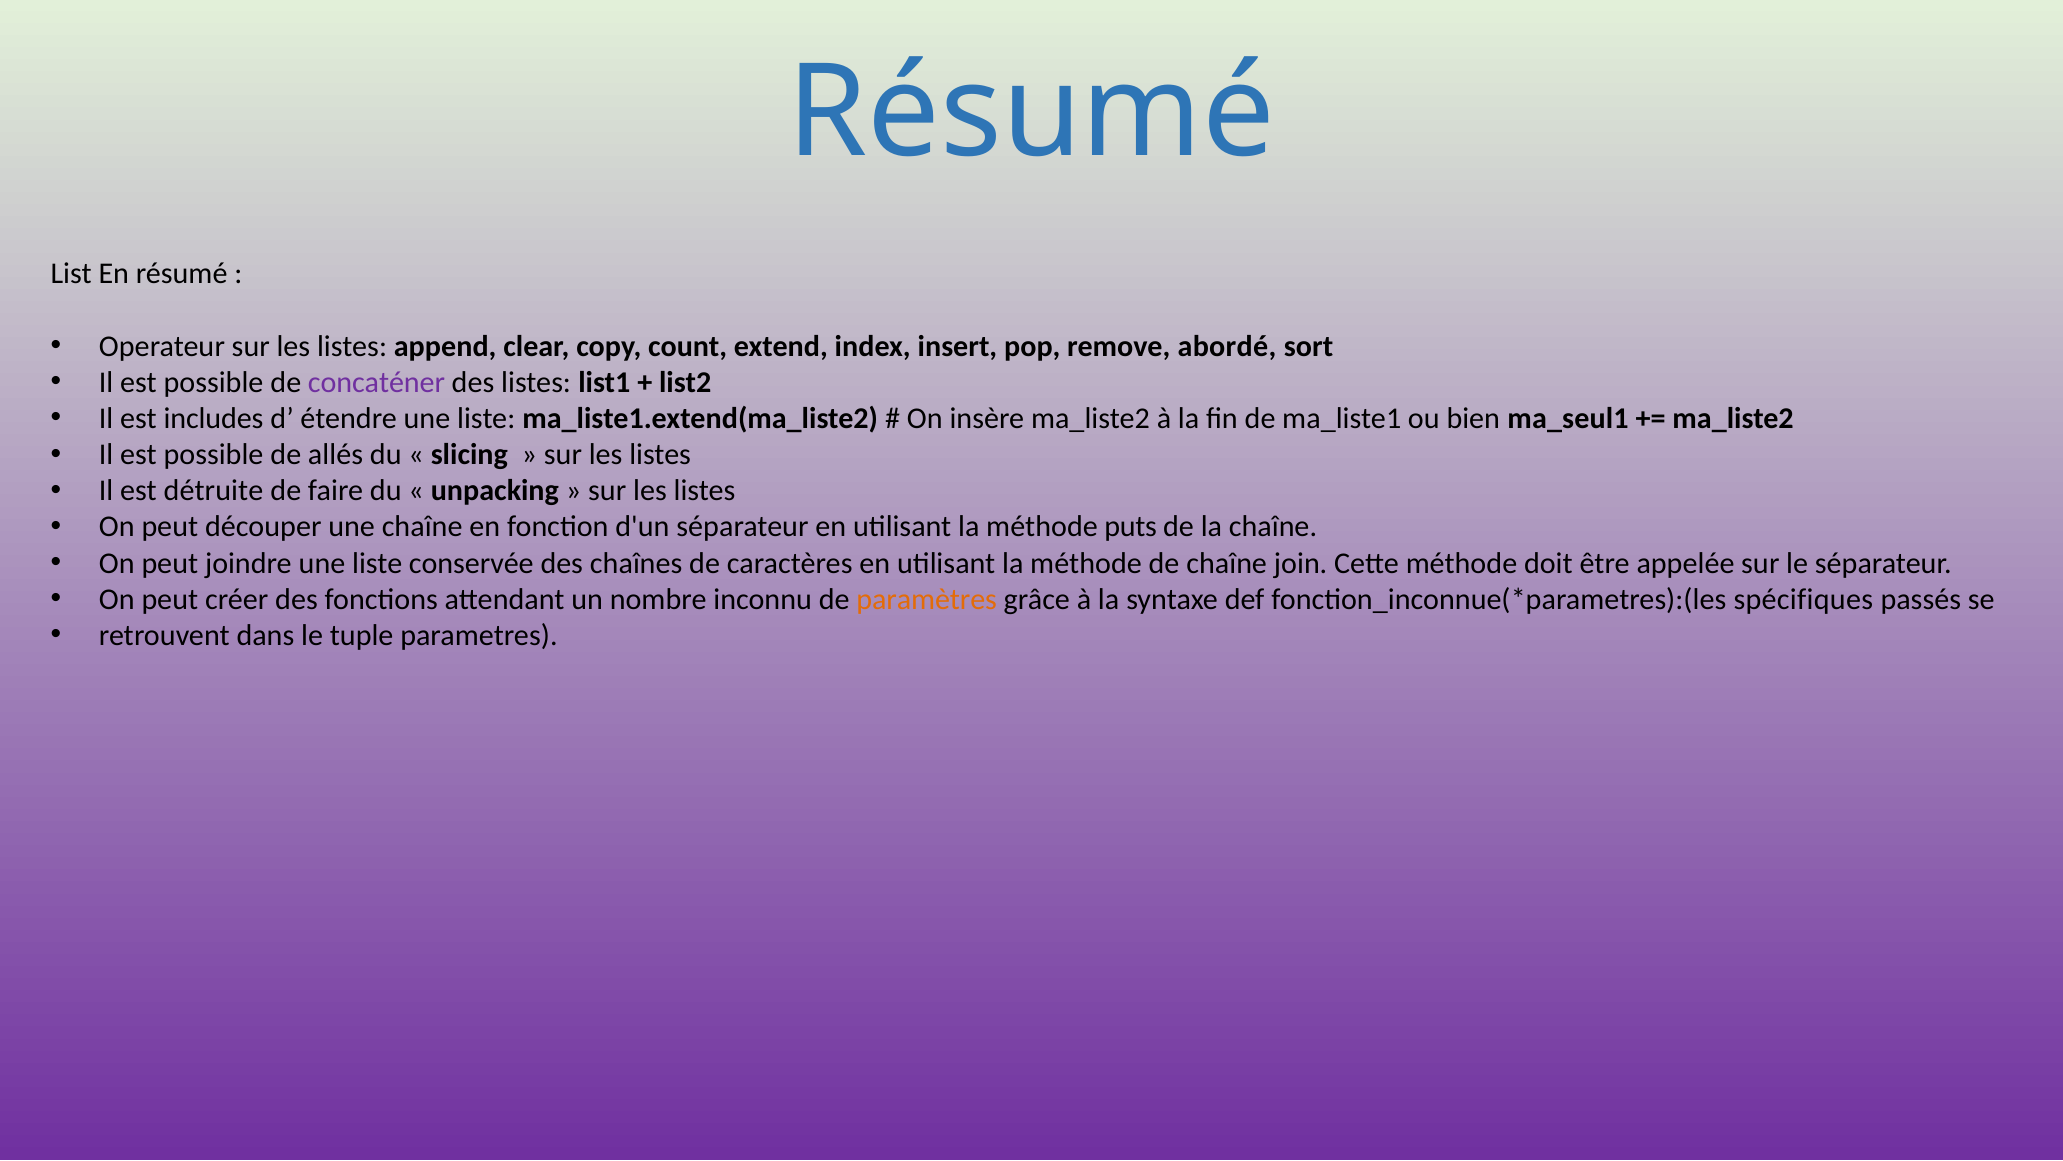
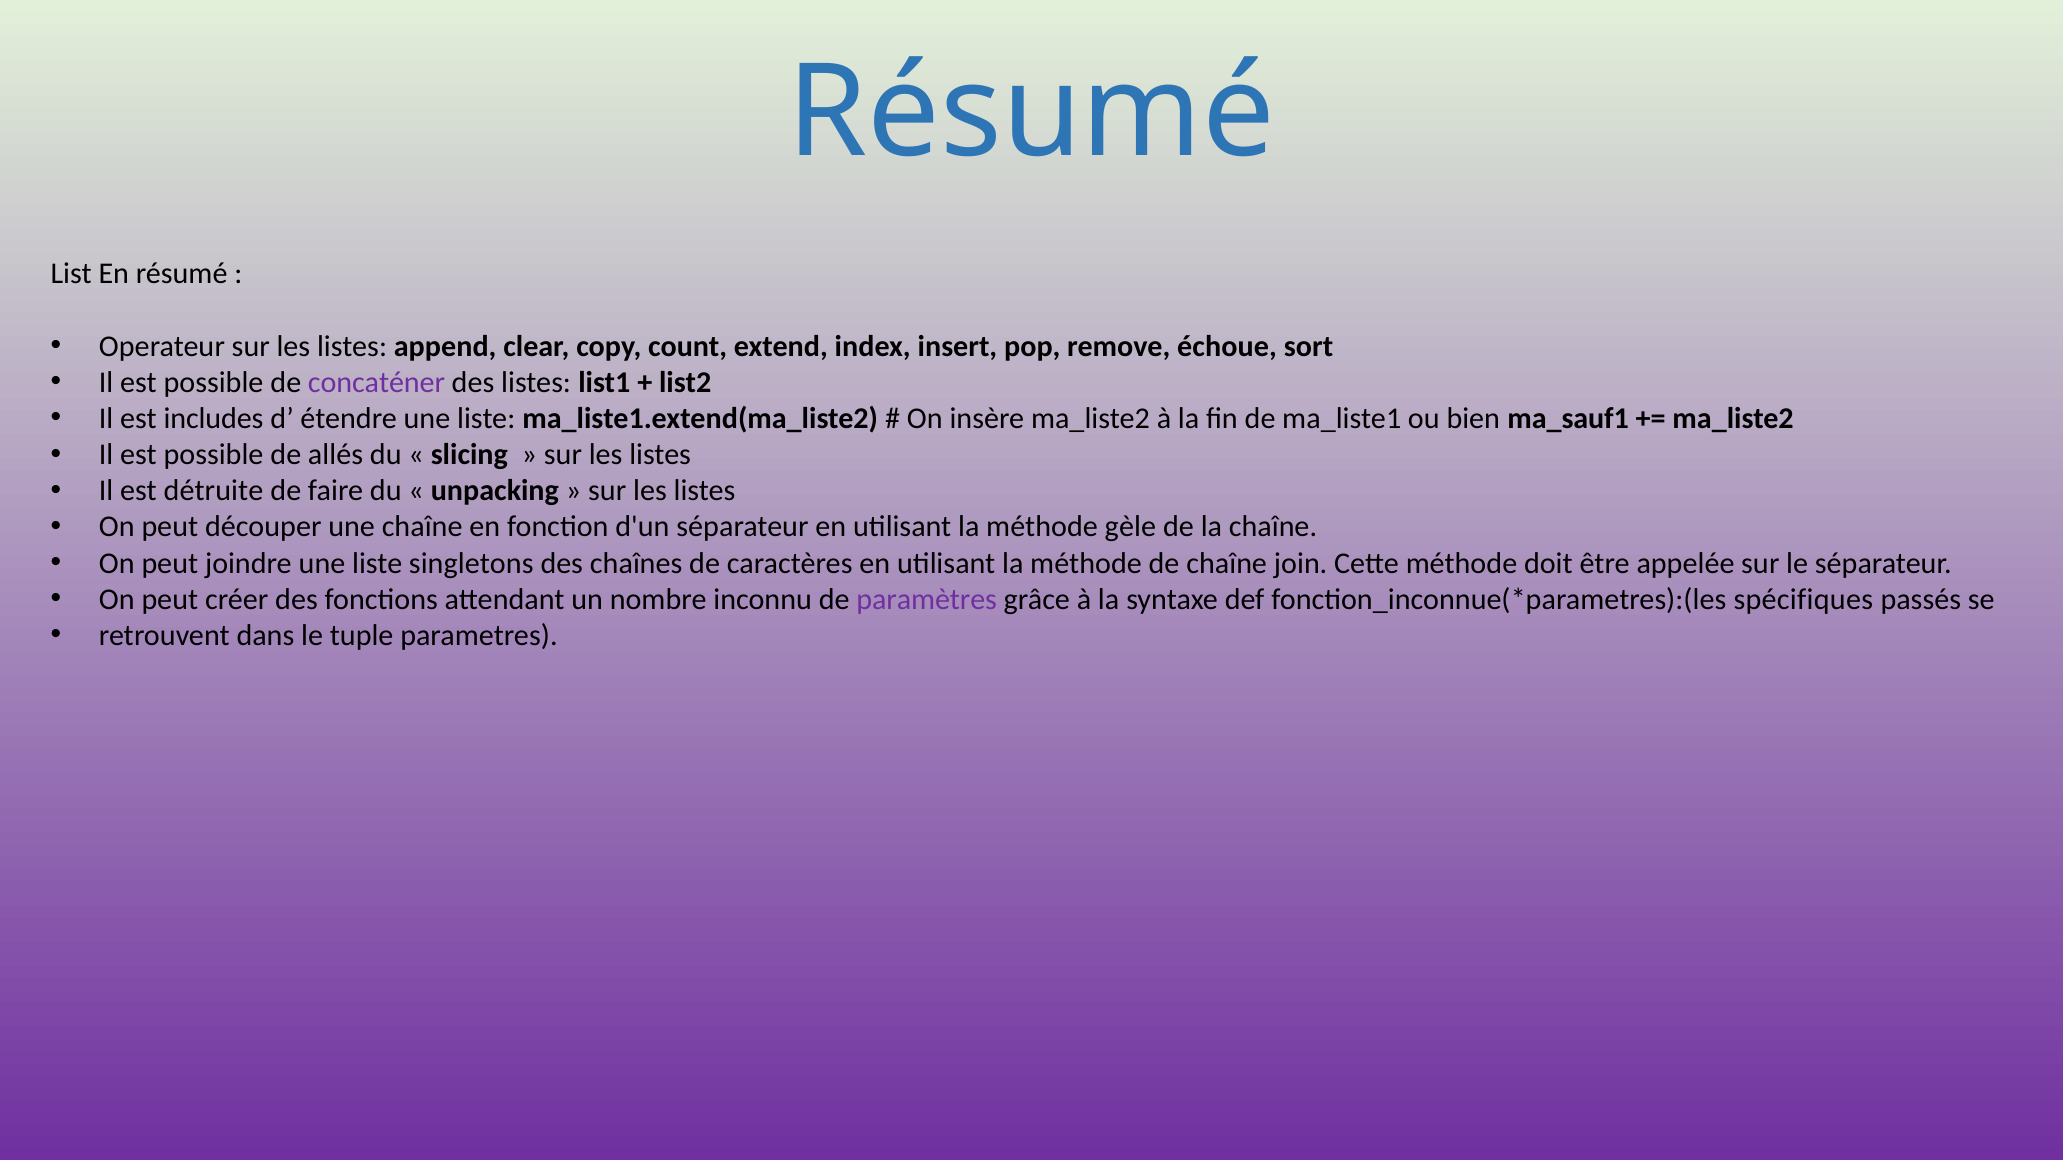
abordé: abordé -> échoue (1227, 346)
ma_seul1: ma_seul1 -> ma_sauf1 (1568, 418)
puts: puts -> gèle (1130, 527)
conservée: conservée -> singletons (471, 563)
paramètres colour: orange -> purple (927, 599)
